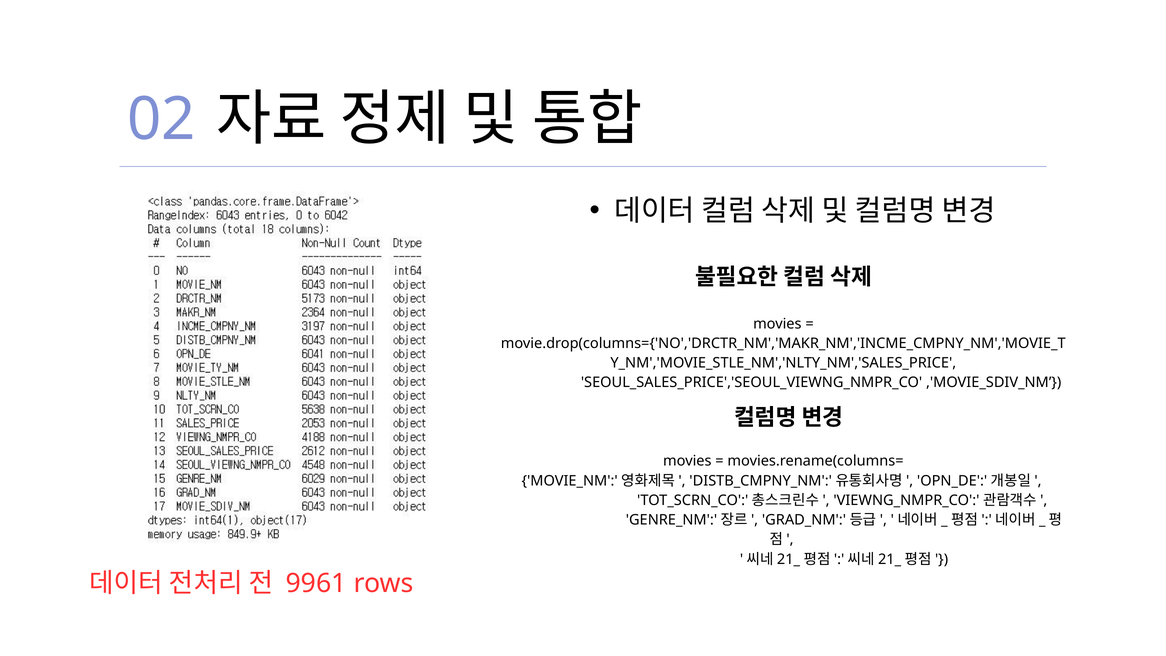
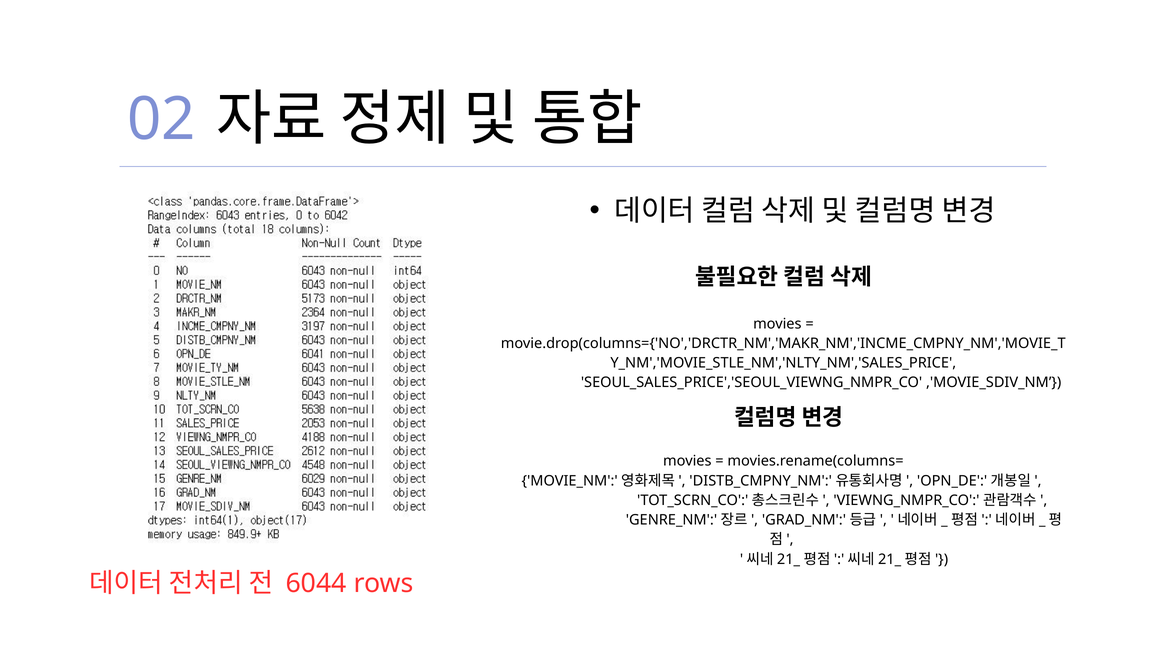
9961: 9961 -> 6044 (316, 583)
